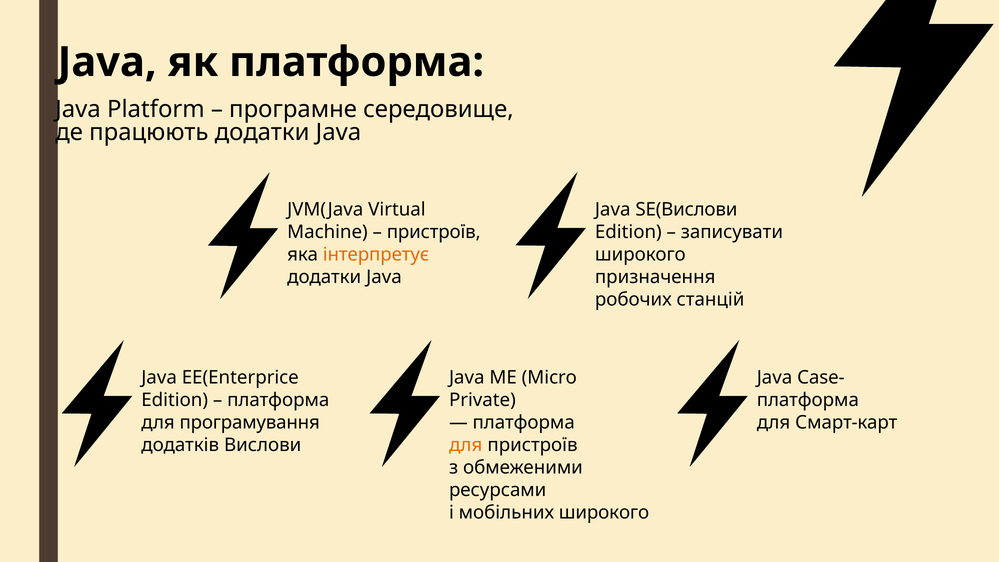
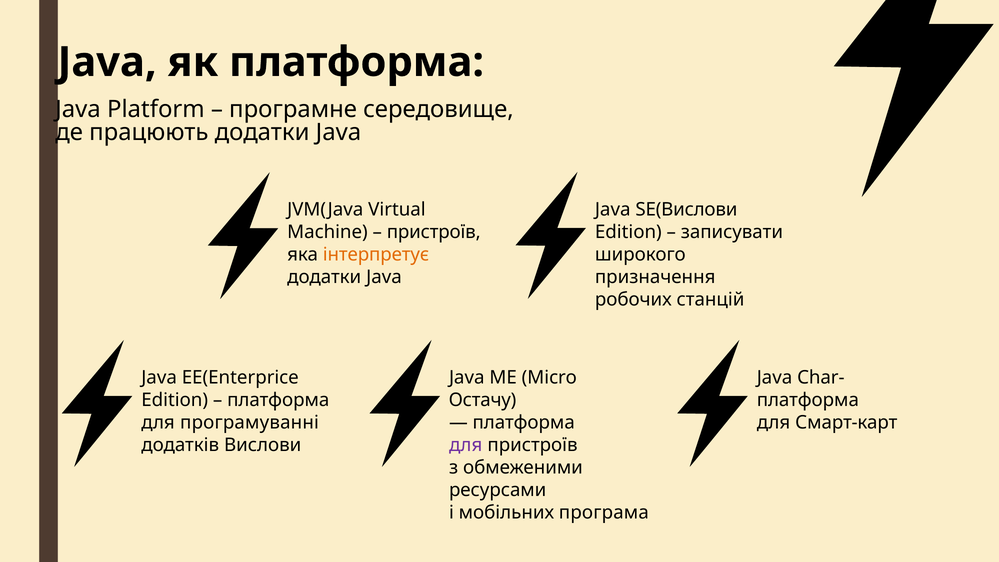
Case-: Case- -> Char- (821, 378)
Private: Private -> Остачу (482, 400)
програмування: програмування -> програмуванні (250, 422)
для colour: orange -> purple (466, 445)
мобільних широкого: широкого -> програма (604, 512)
